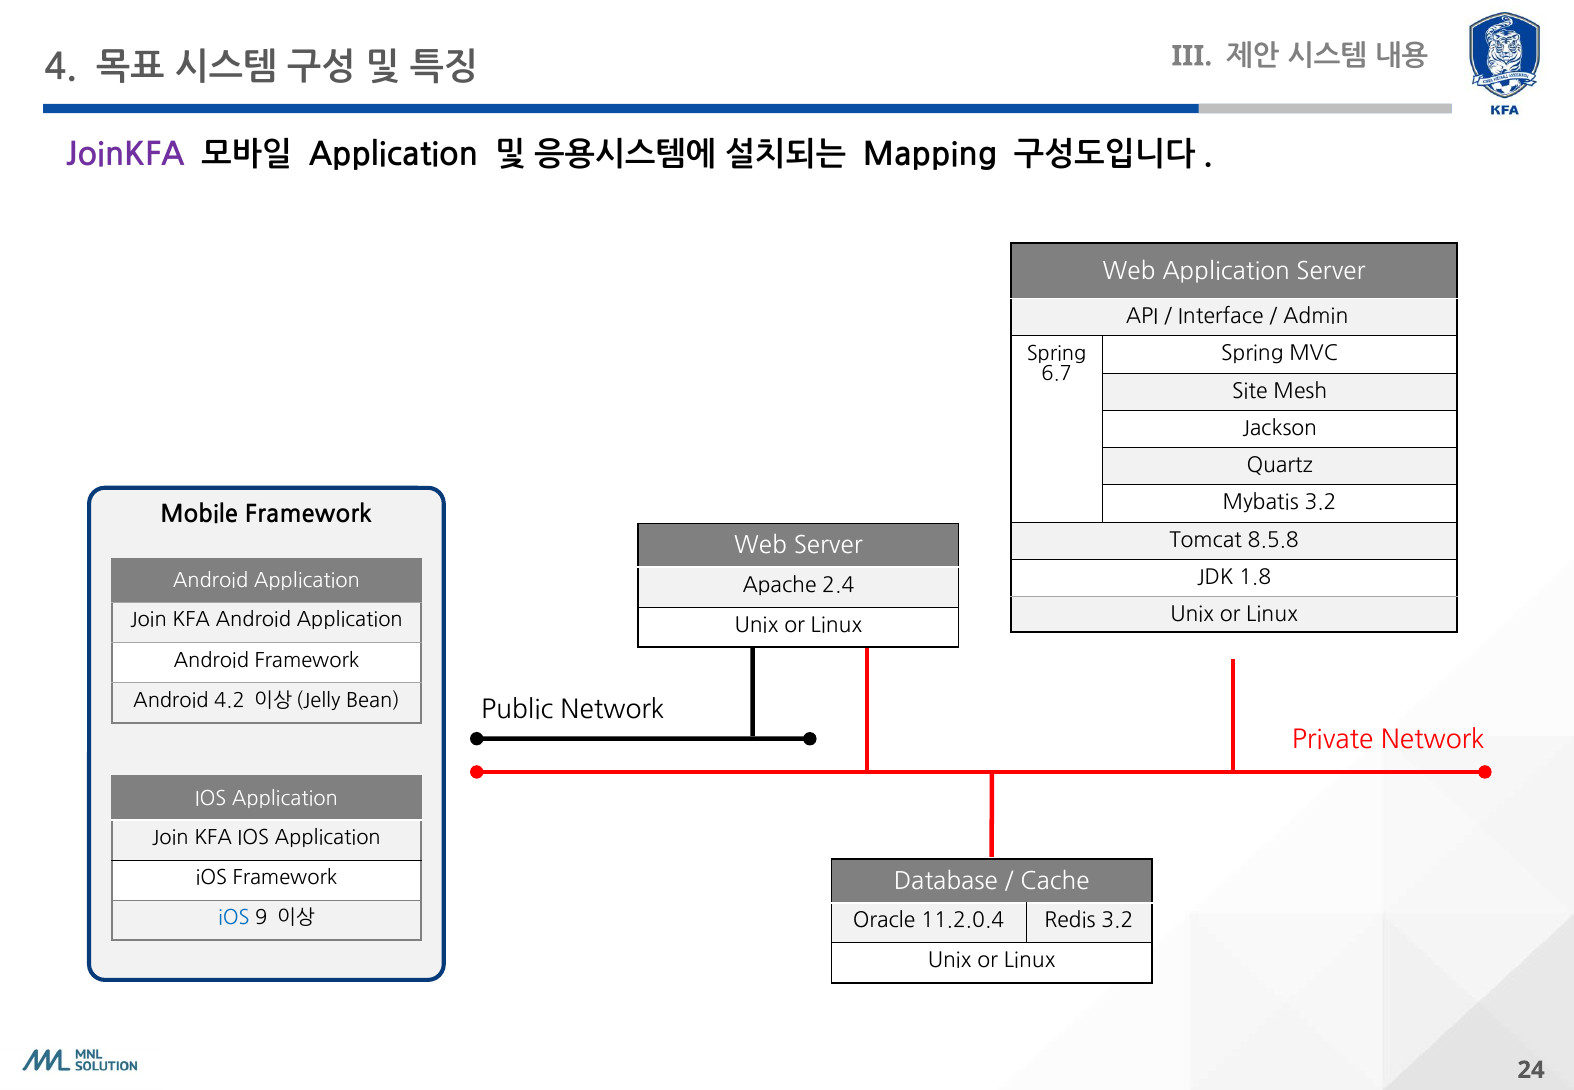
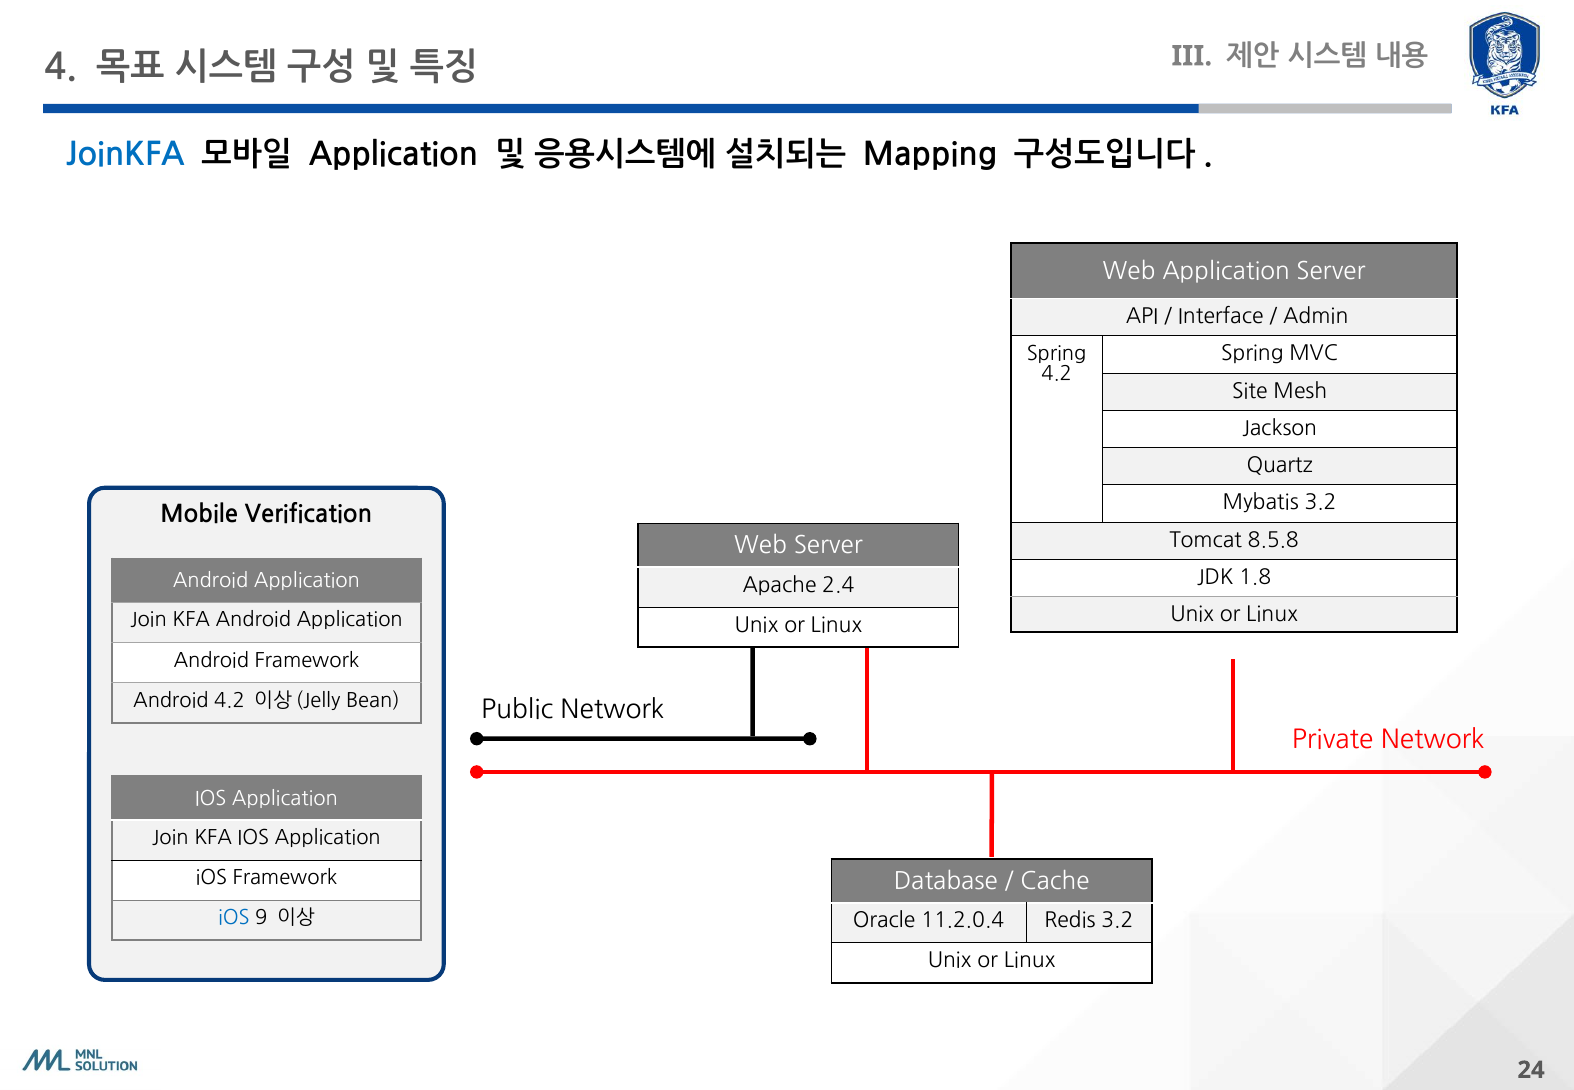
JoinKFA colour: purple -> blue (125, 154)
6.7: 6.7 -> 4.2 (1057, 373)
Mobile Framework: Framework -> Verification (309, 514)
